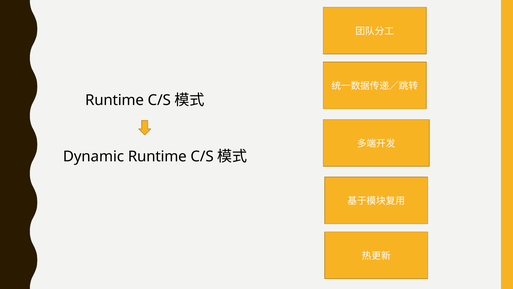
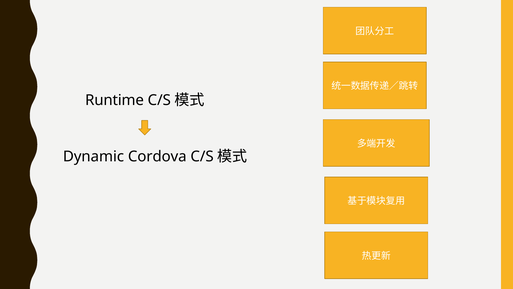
Dynamic Runtime: Runtime -> Cordova (157, 156)
